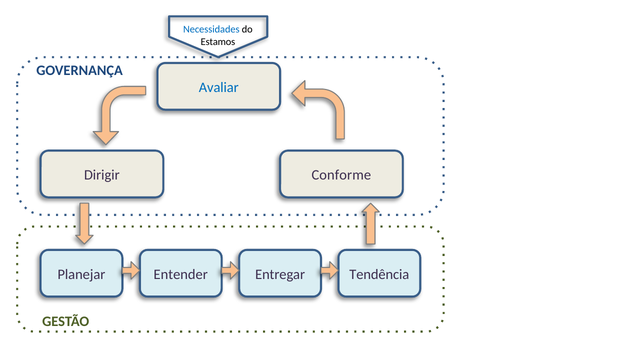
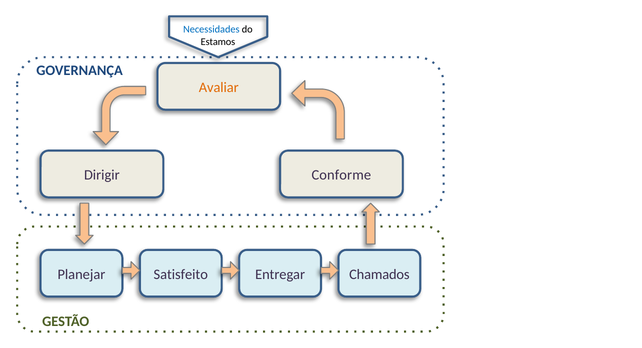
Avaliar colour: blue -> orange (219, 87)
Entender: Entender -> Satisfeito (181, 274)
Tendência: Tendência -> Chamados (379, 274)
